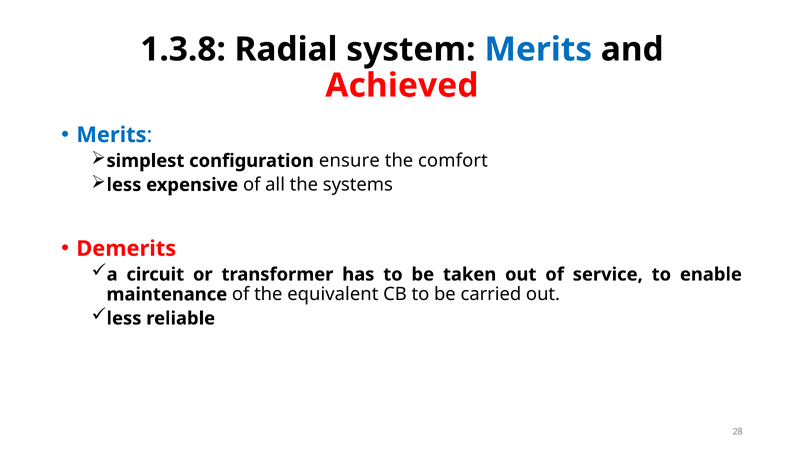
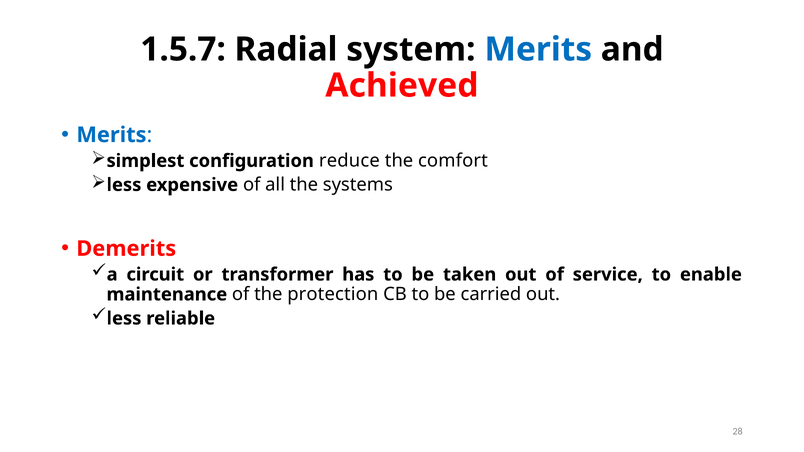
1.3.8: 1.3.8 -> 1.5.7 (183, 49)
ensure: ensure -> reduce (349, 161)
equivalent: equivalent -> protection (333, 295)
